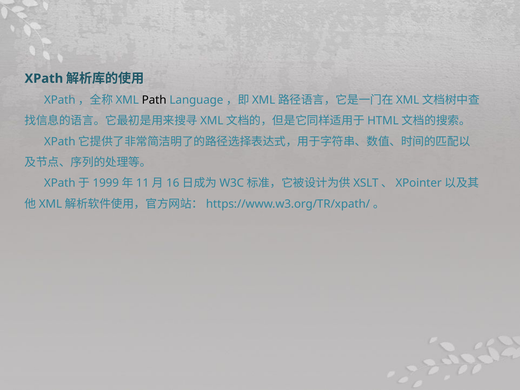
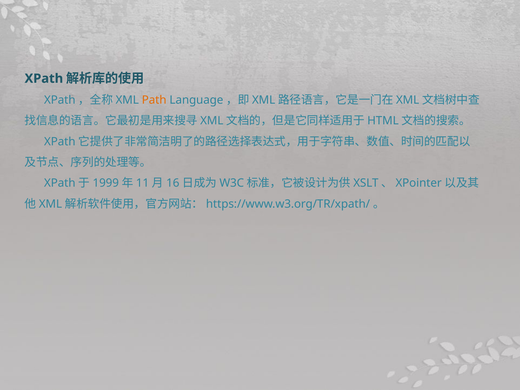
Path colour: black -> orange (154, 100)
